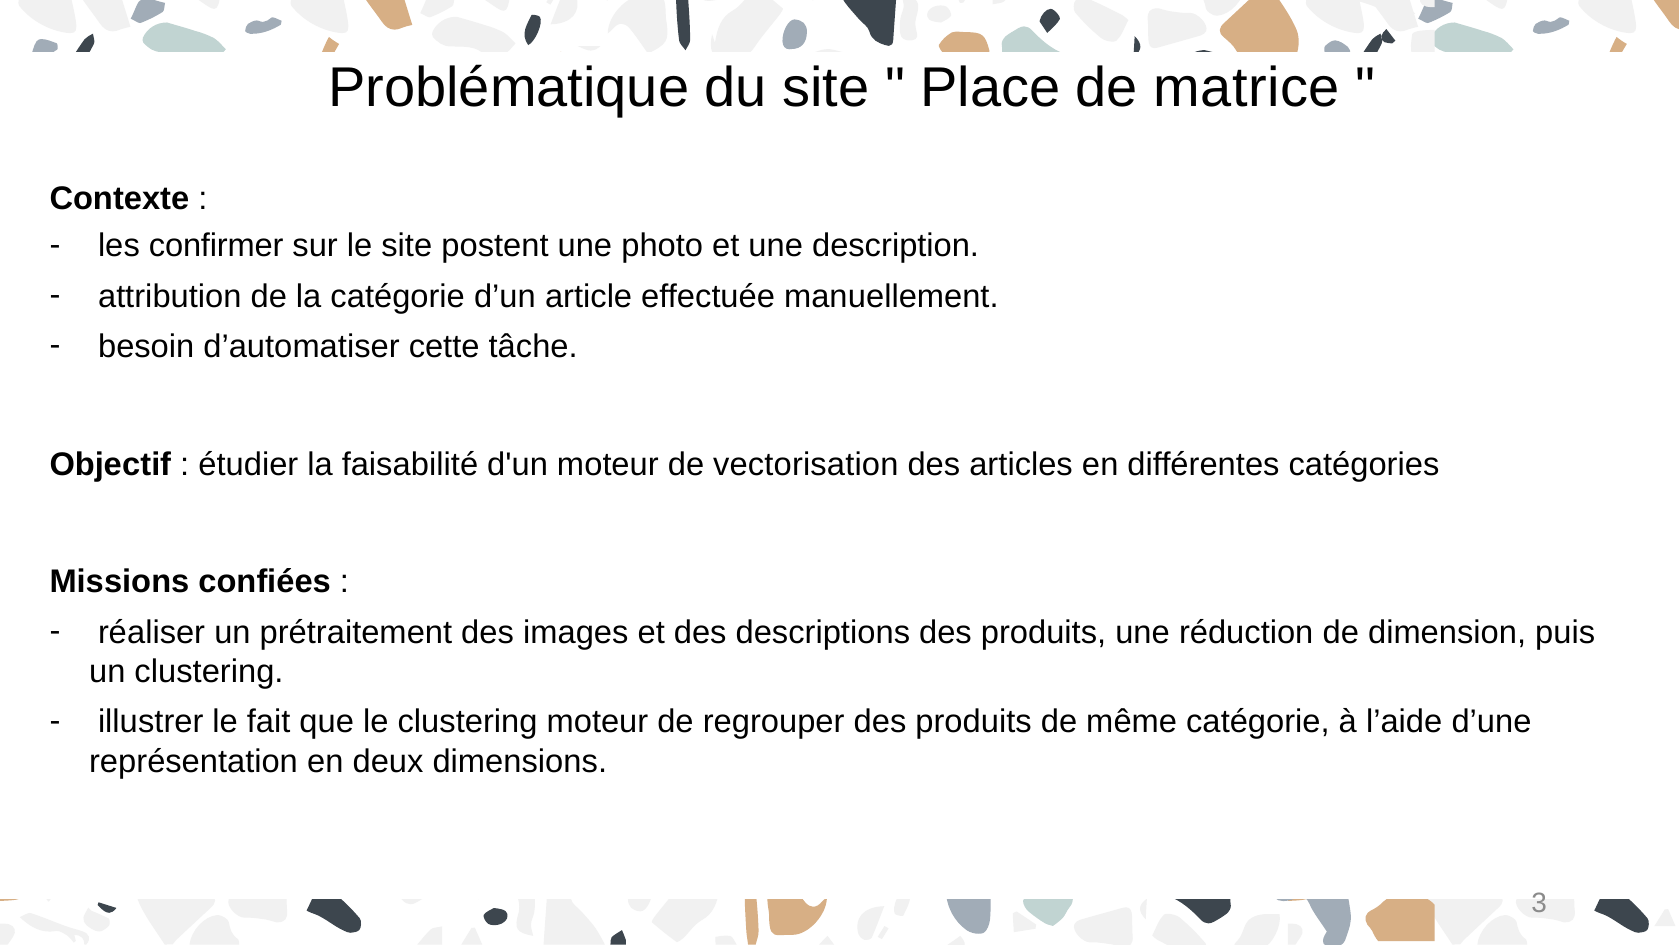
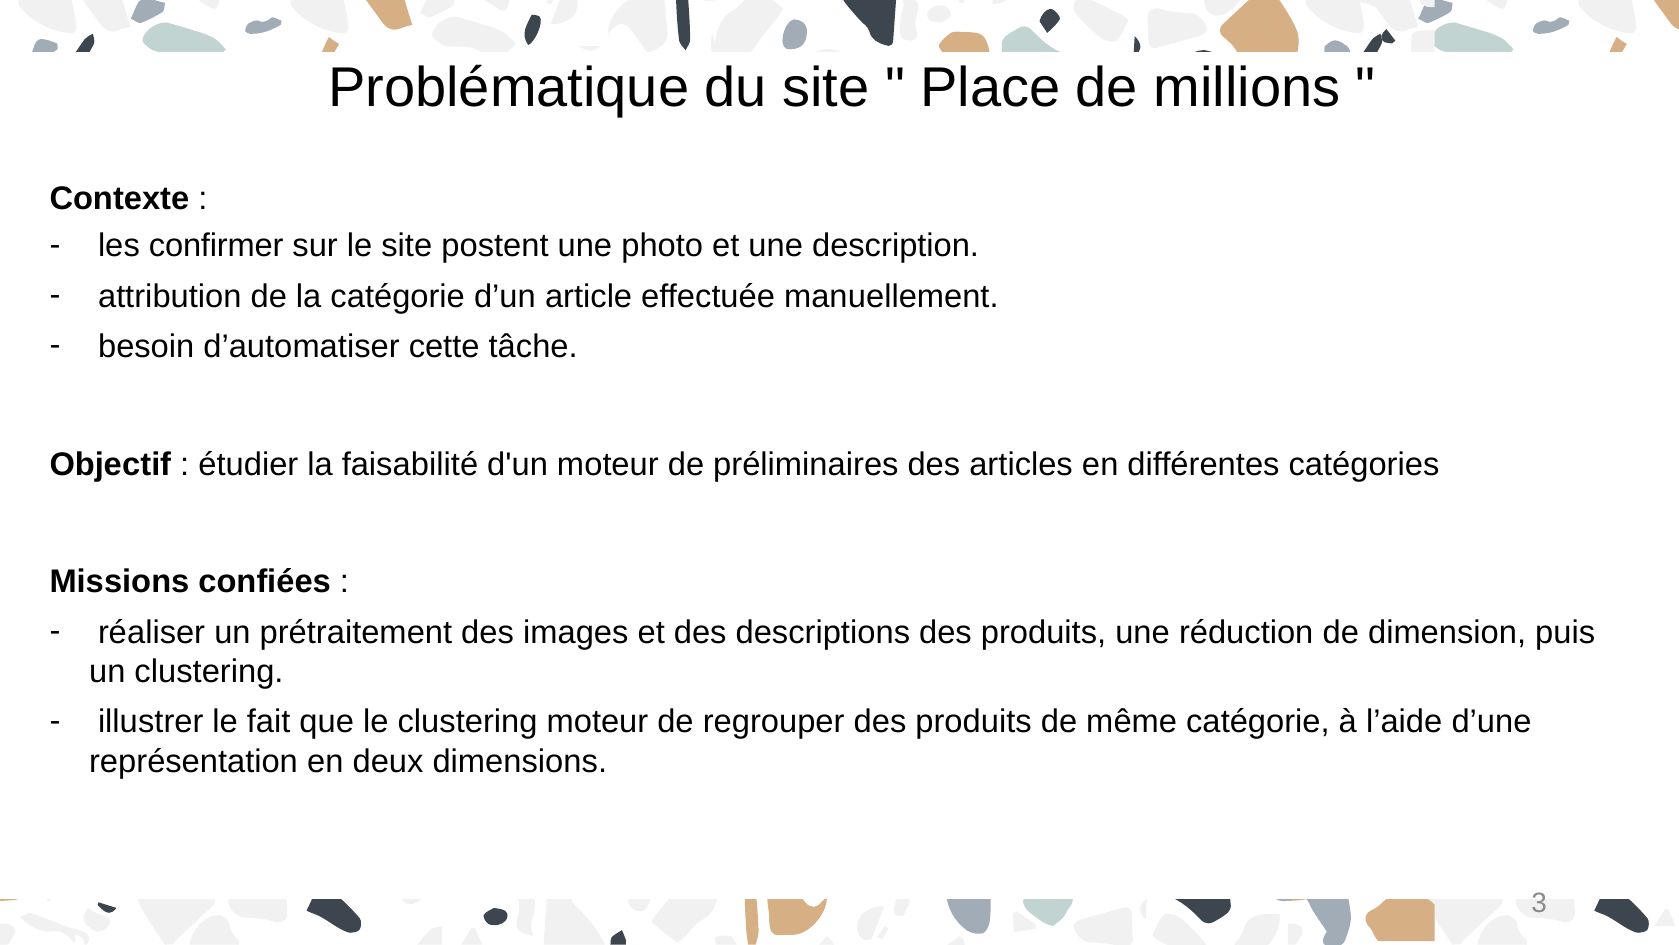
matrice: matrice -> millions (1247, 88)
vectorisation: vectorisation -> préliminaires (806, 464)
